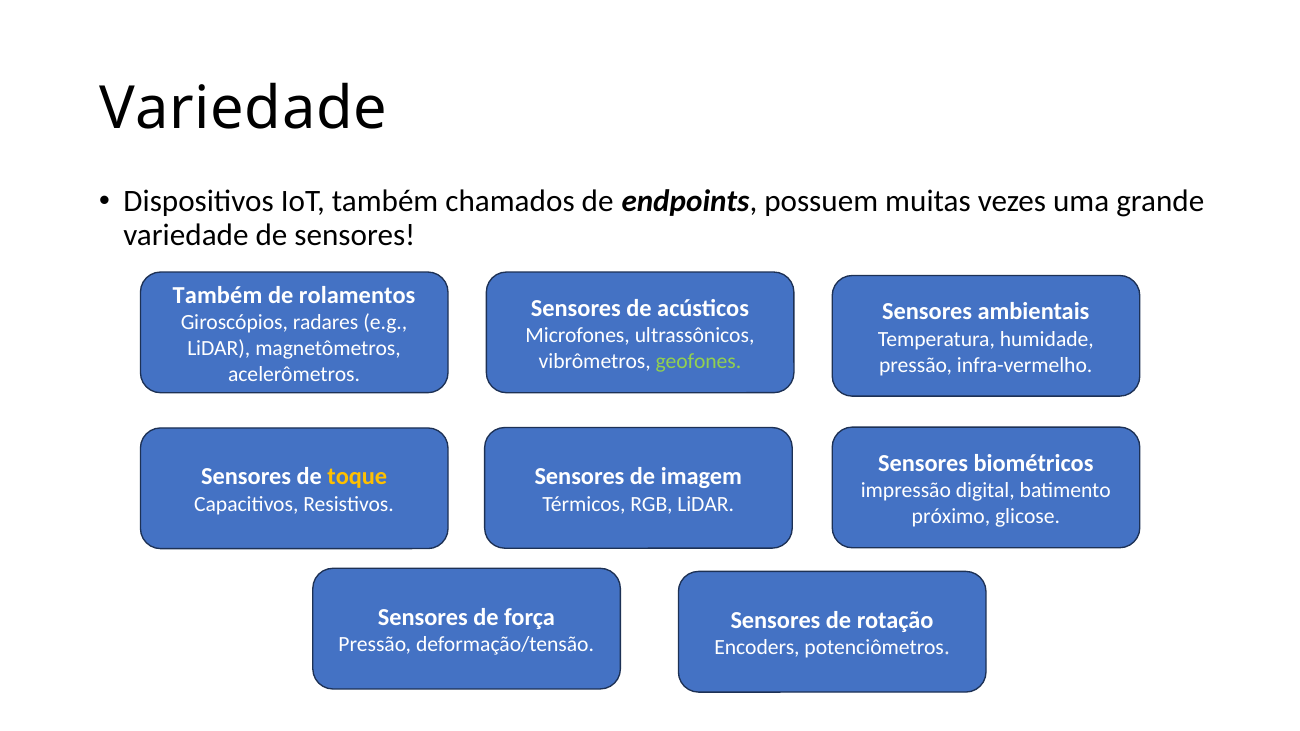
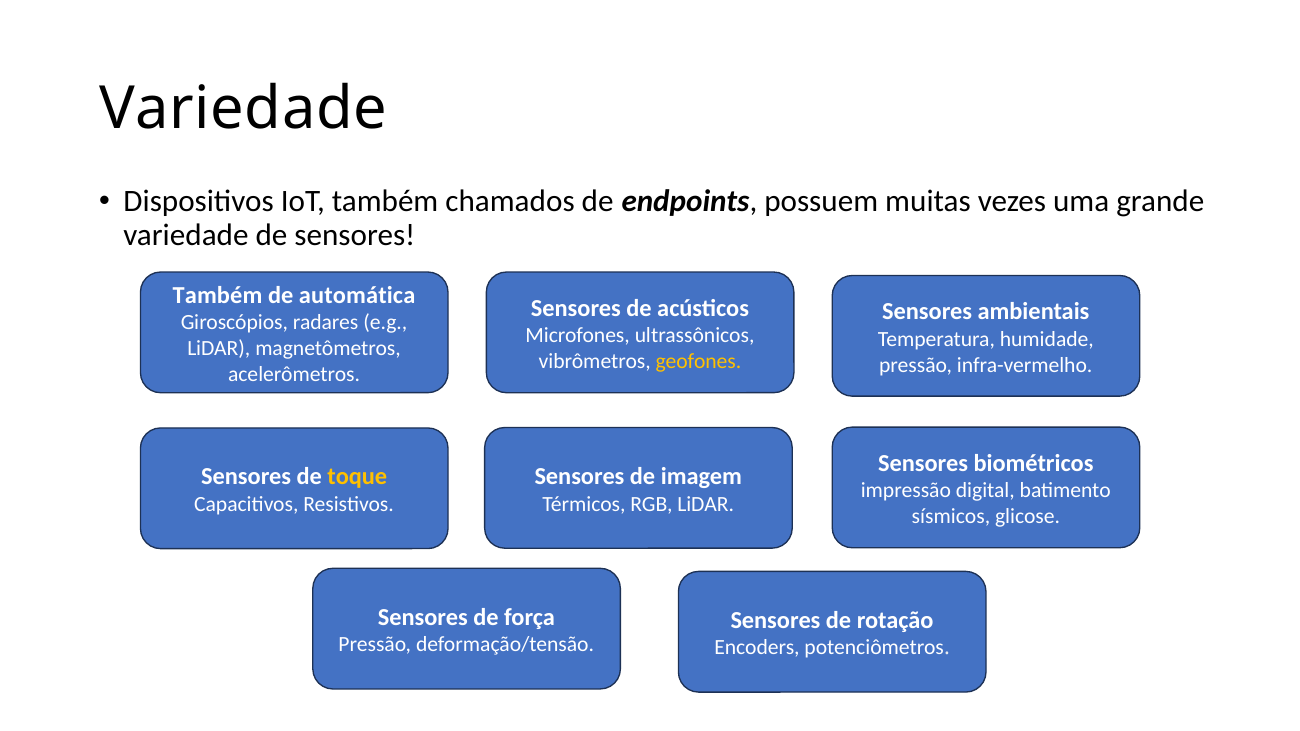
rolamentos: rolamentos -> automática (357, 295)
geofones colour: light green -> yellow (698, 362)
próximo: próximo -> sísmicos (951, 517)
